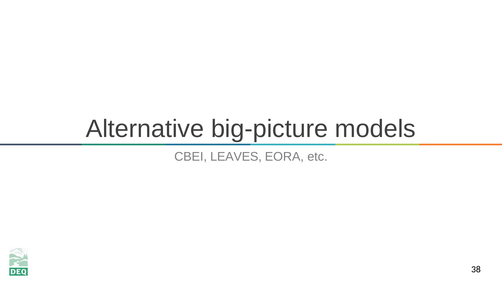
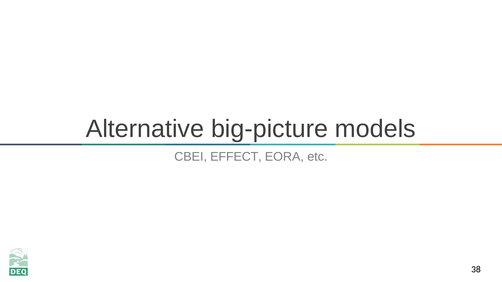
LEAVES: LEAVES -> EFFECT (236, 157)
